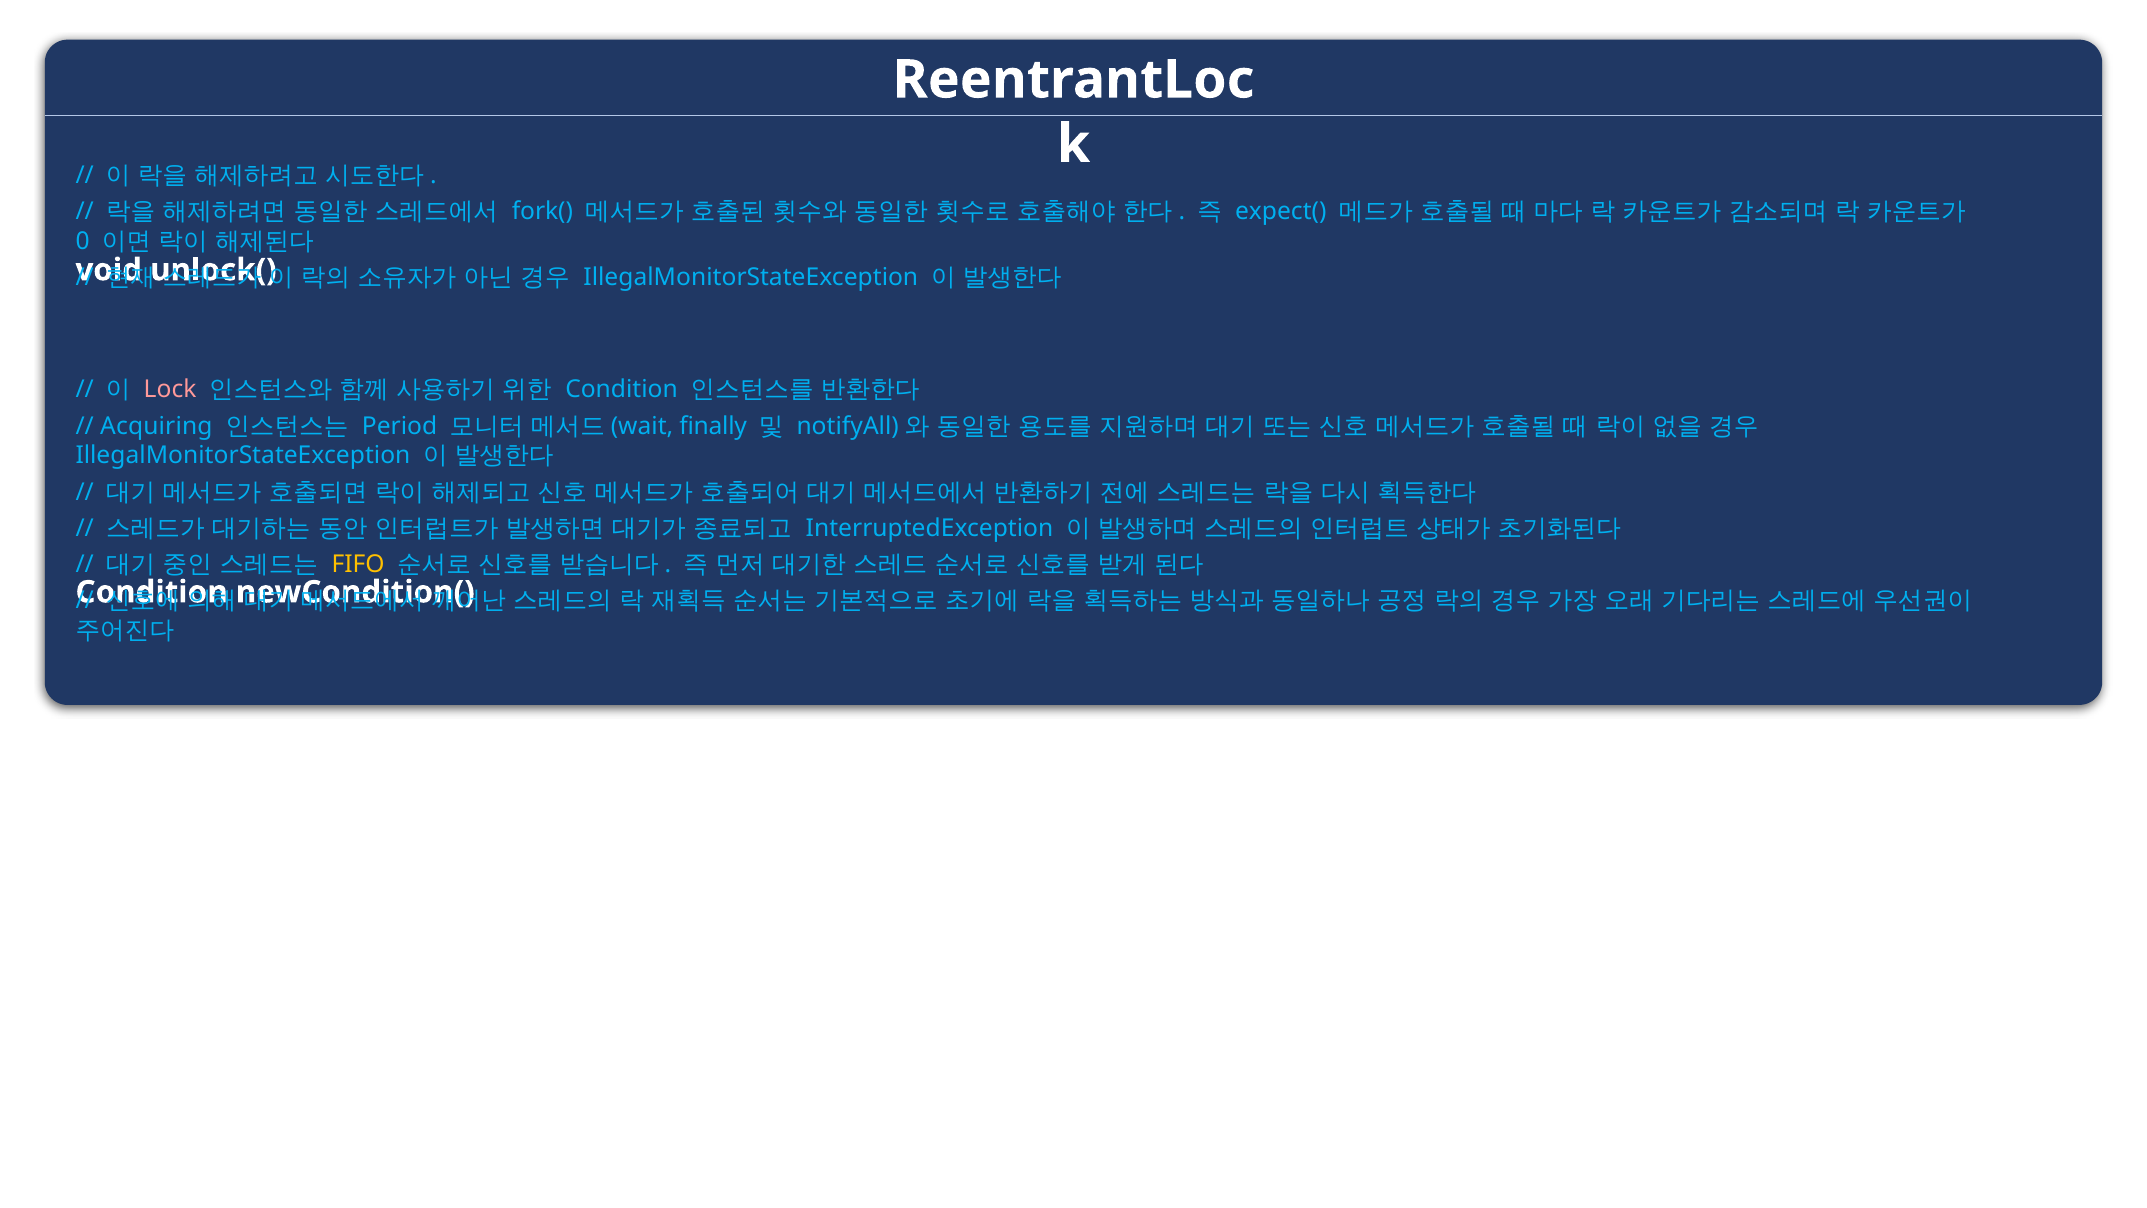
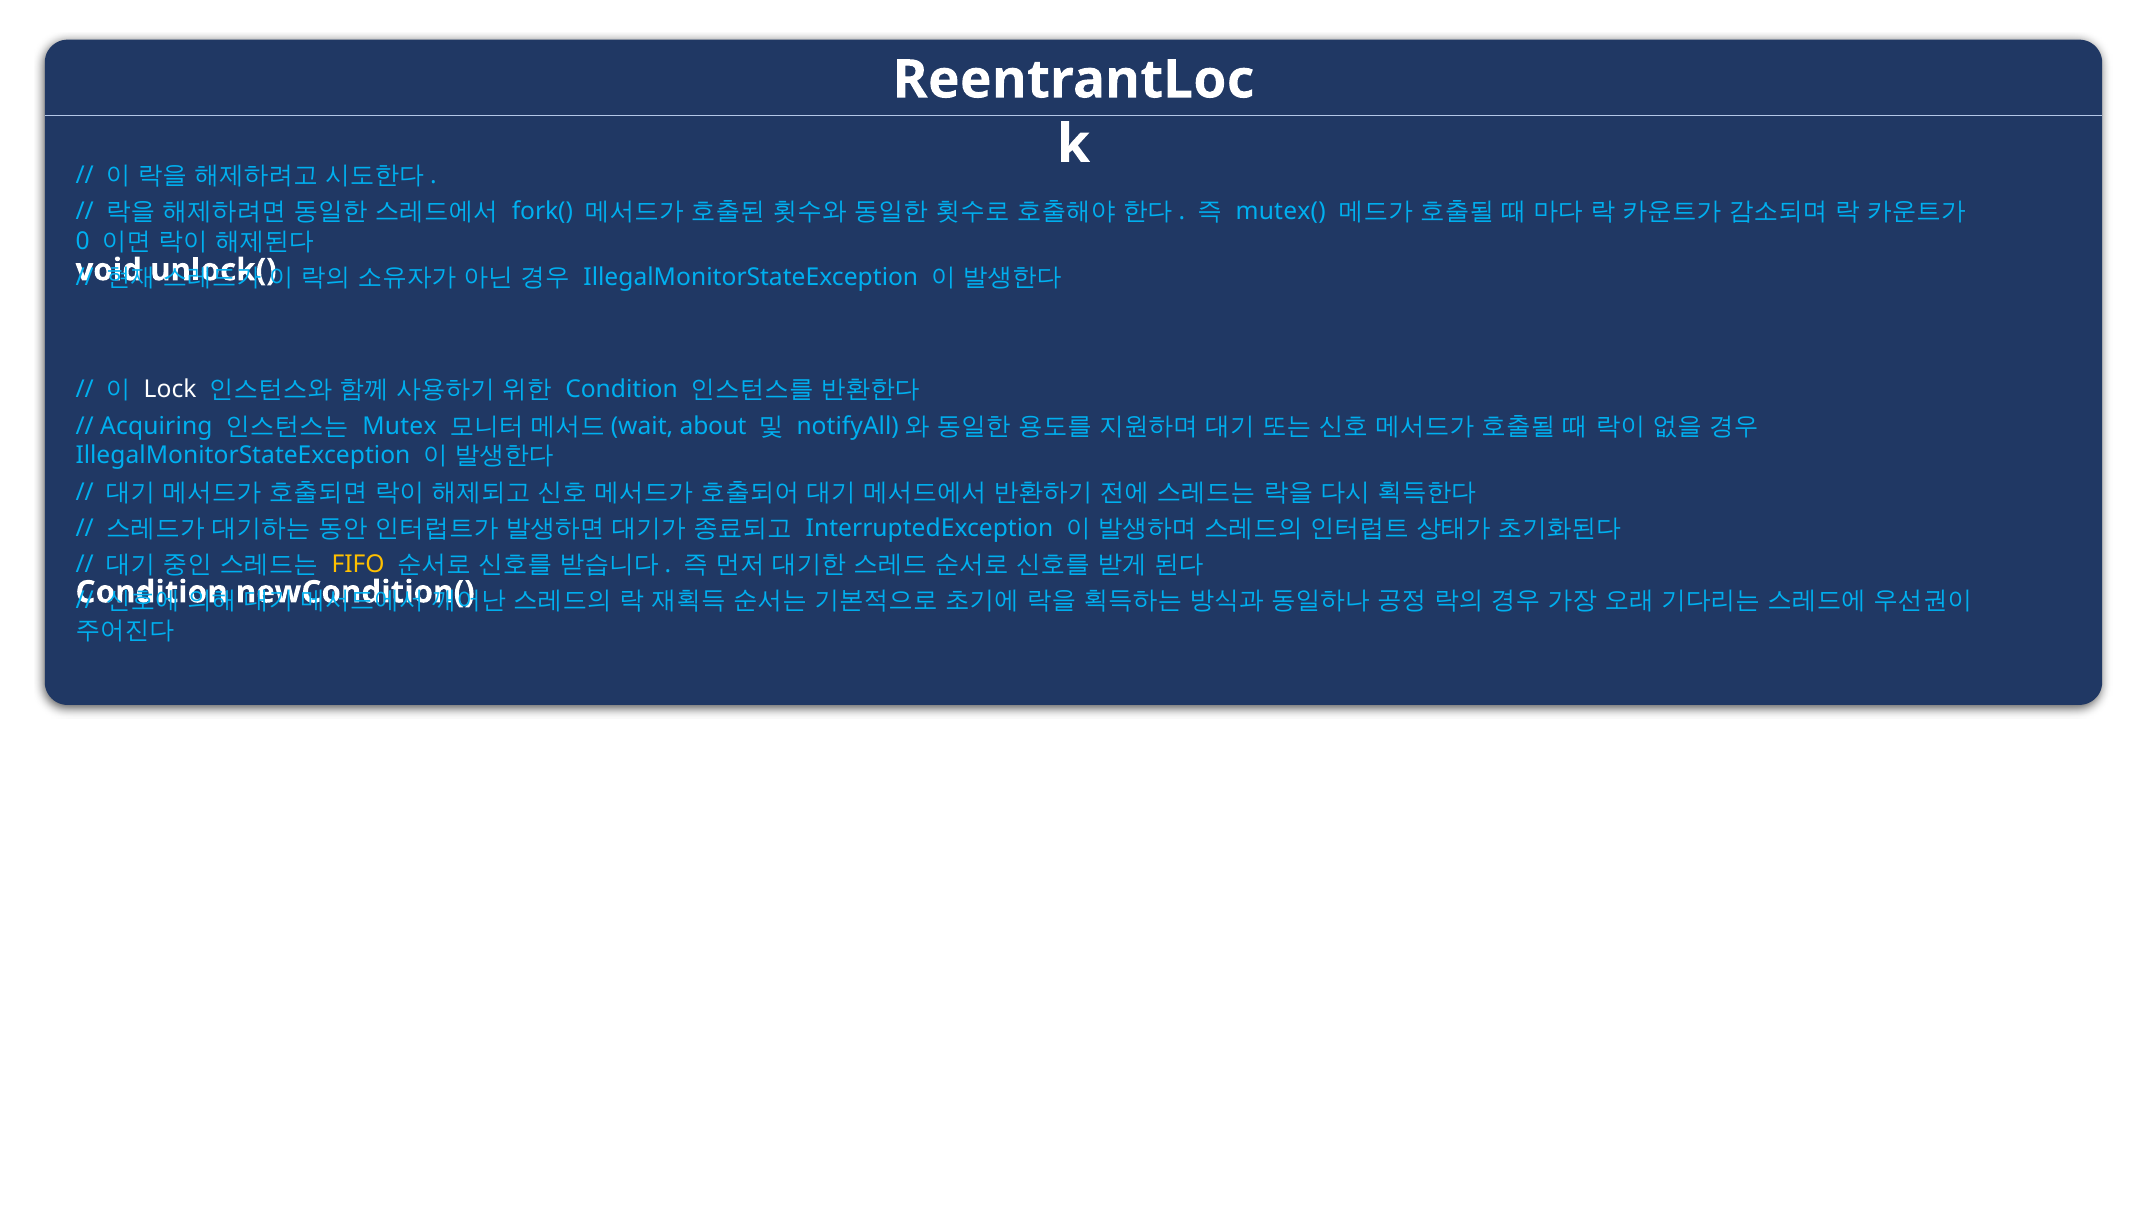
expect(: expect( -> mutex( (1281, 211)
Lock colour: pink -> white (170, 390)
Period: Period -> Mutex (399, 426)
finally: finally -> about (713, 426)
